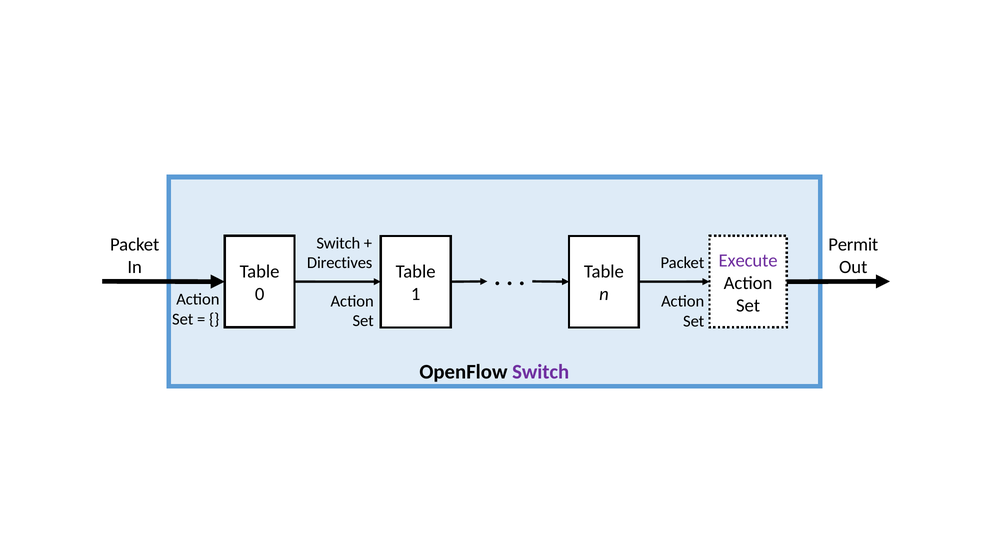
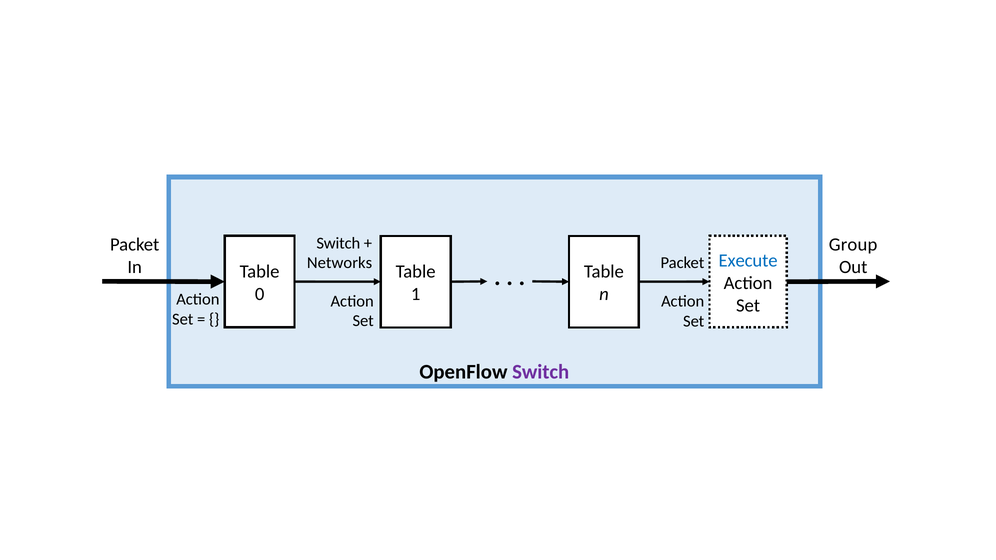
Permit: Permit -> Group (853, 245)
Execute colour: purple -> blue (748, 261)
Directives: Directives -> Networks (340, 263)
